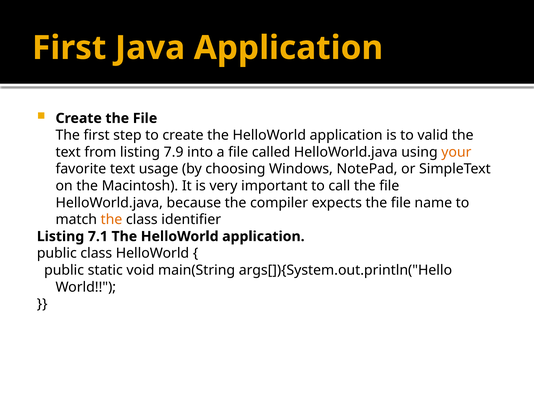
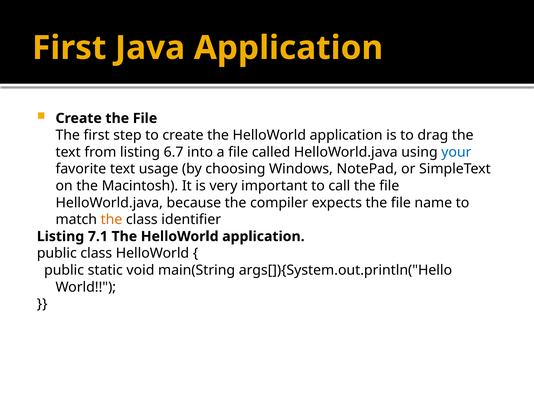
valid: valid -> drag (433, 135)
7.9: 7.9 -> 6.7 (174, 152)
your colour: orange -> blue (456, 152)
